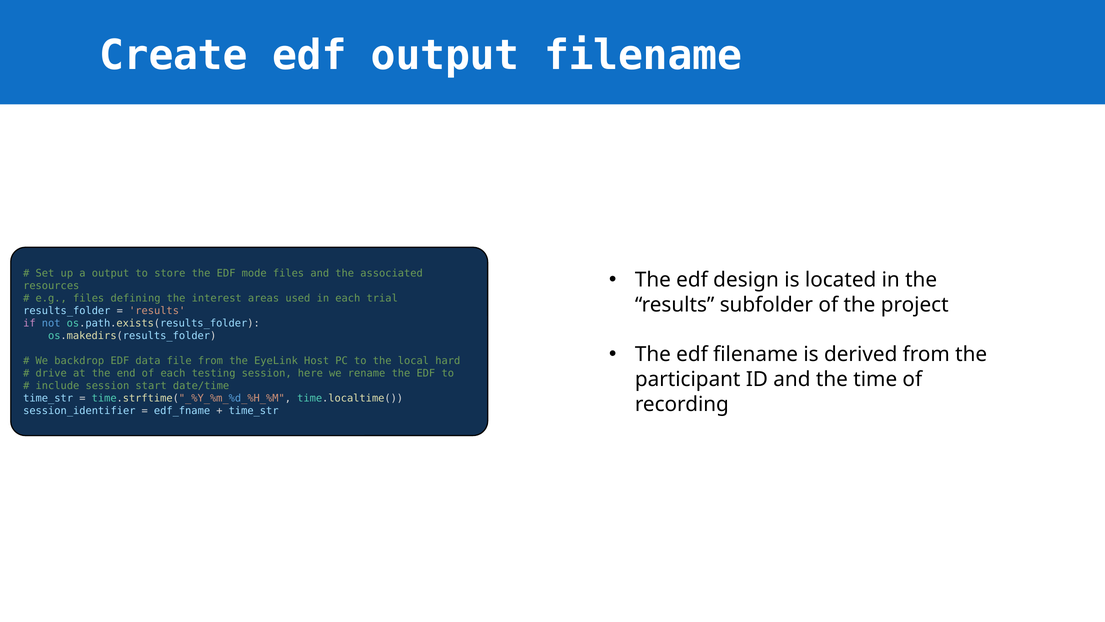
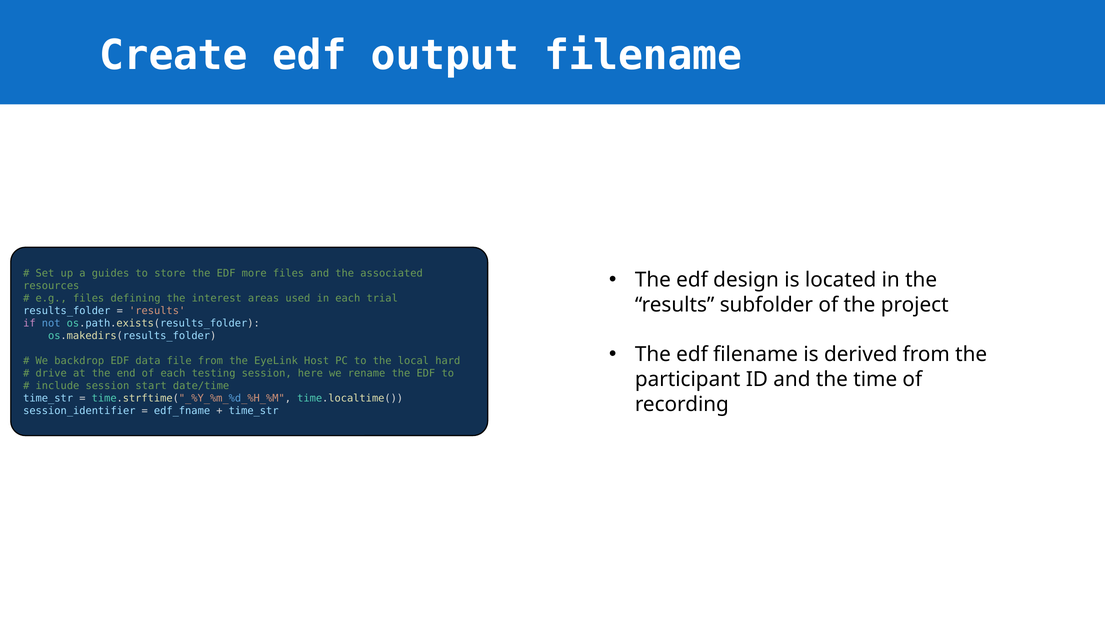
a output: output -> guides (111, 273)
mode: mode -> more (254, 273)
